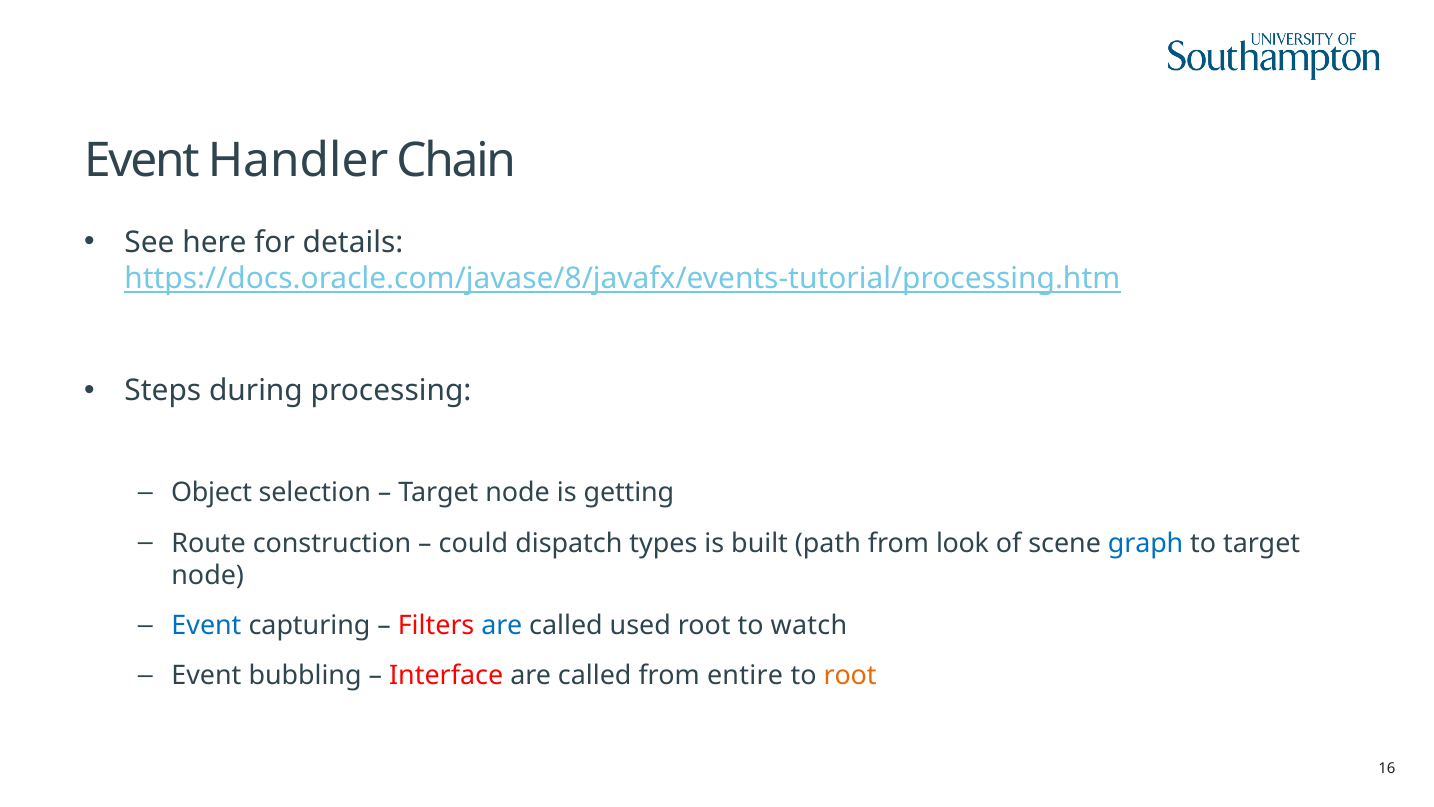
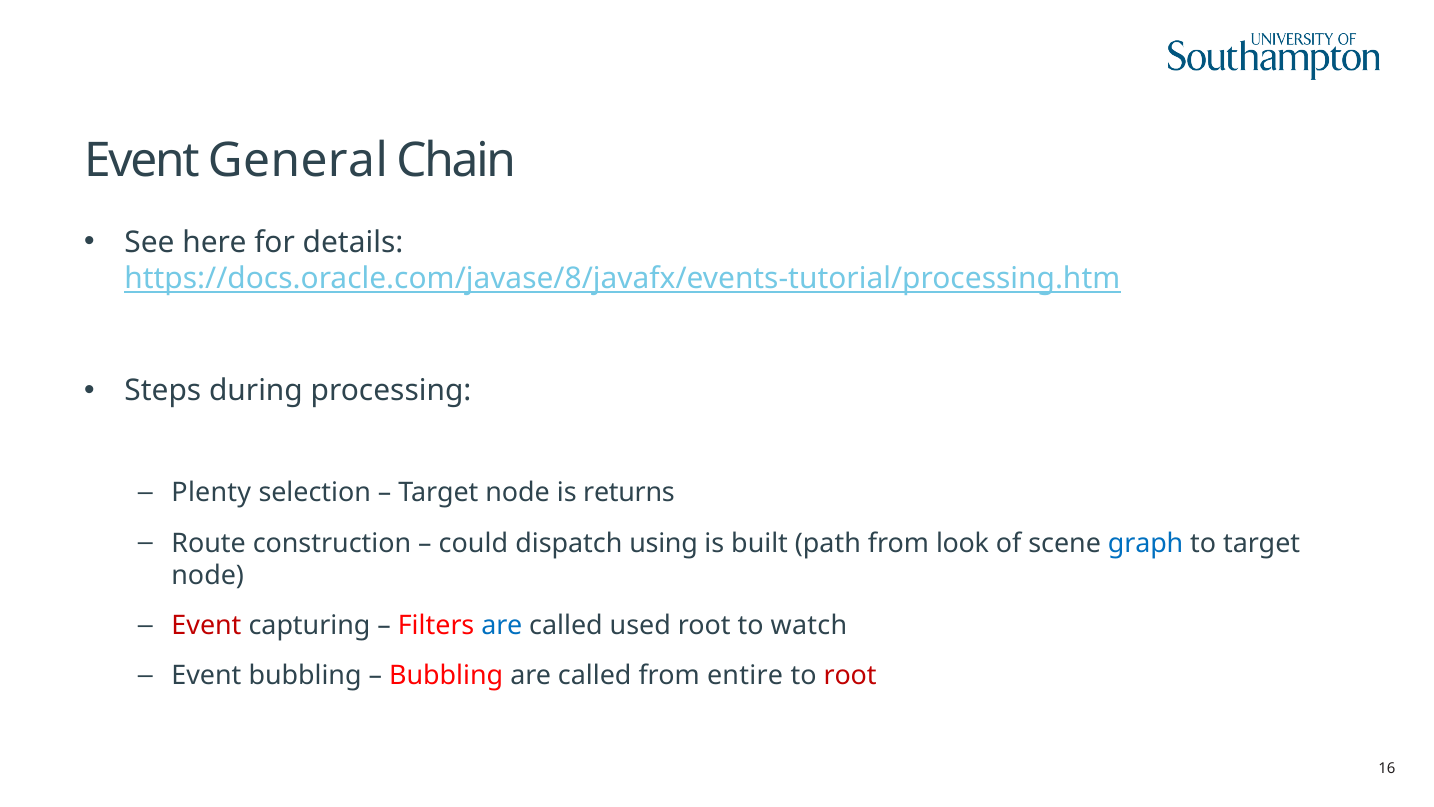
Handler: Handler -> General (298, 161)
Object: Object -> Plenty (211, 493)
getting: getting -> returns (629, 493)
types: types -> using (664, 543)
Event colour: blue -> red (206, 625)
Interface: Interface -> Bubbling (446, 676)
root colour: orange -> red (850, 676)
